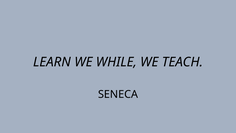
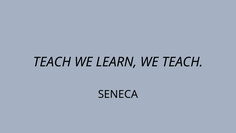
LEARN: LEARN -> TEACH (52, 62)
WHILE: WHILE -> LEARN (116, 62)
